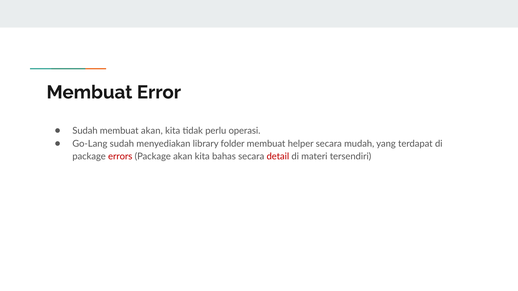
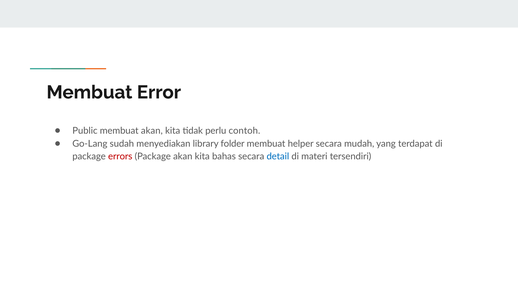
Sudah: Sudah -> Public (85, 131)
operasi: operasi -> contoh (244, 131)
detail colour: red -> blue (278, 157)
